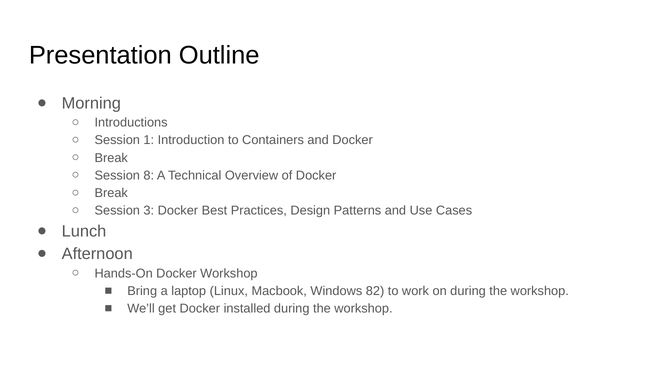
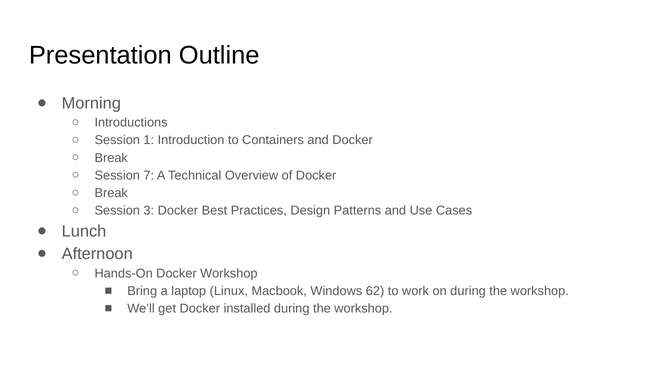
8: 8 -> 7 (149, 175)
82: 82 -> 62 (375, 291)
